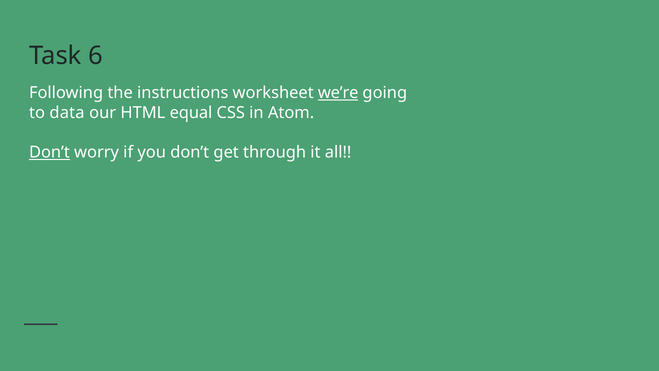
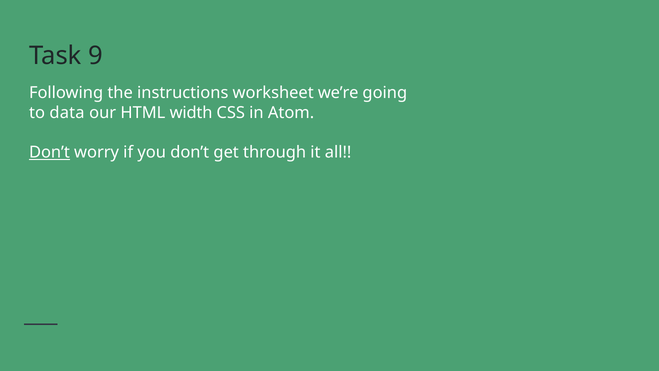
6: 6 -> 9 (95, 56)
we’re underline: present -> none (338, 93)
equal: equal -> width (191, 113)
